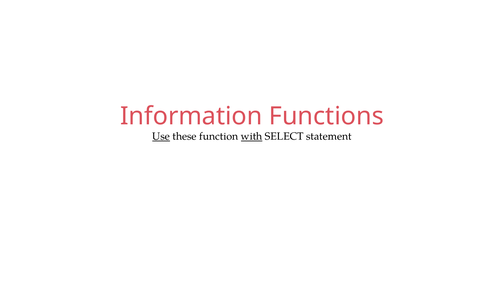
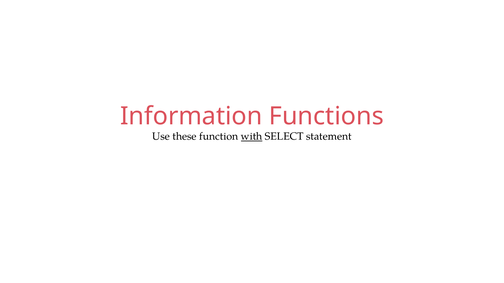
Use underline: present -> none (161, 137)
